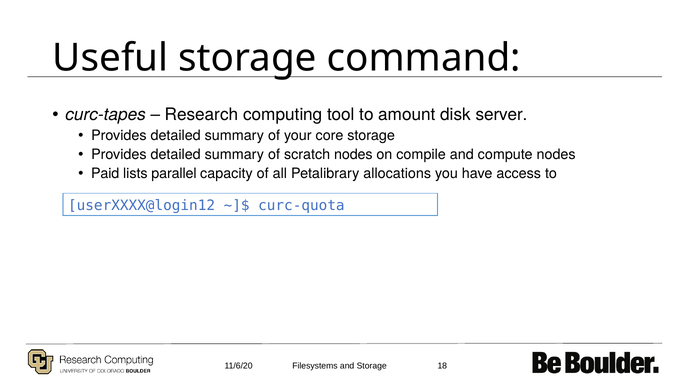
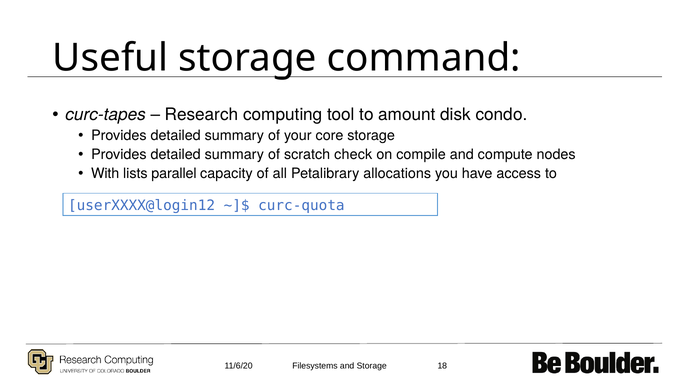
server: server -> condo (502, 115)
scratch nodes: nodes -> check (353, 154)
Paid: Paid -> With (105, 174)
